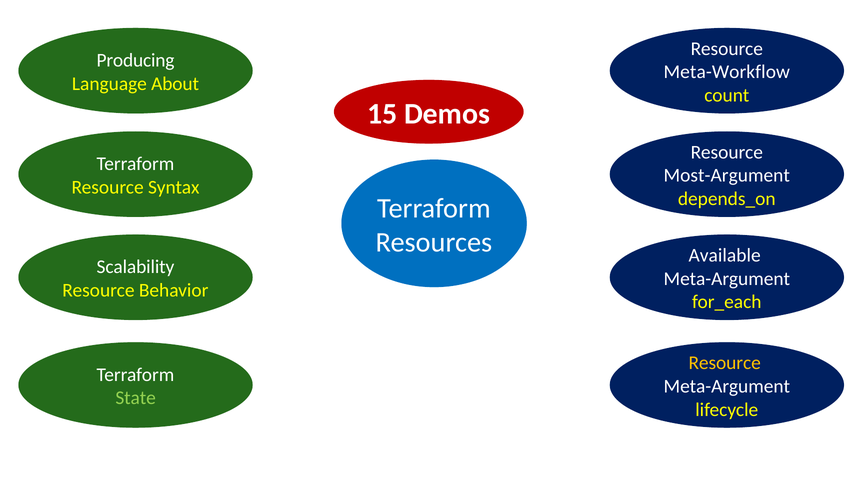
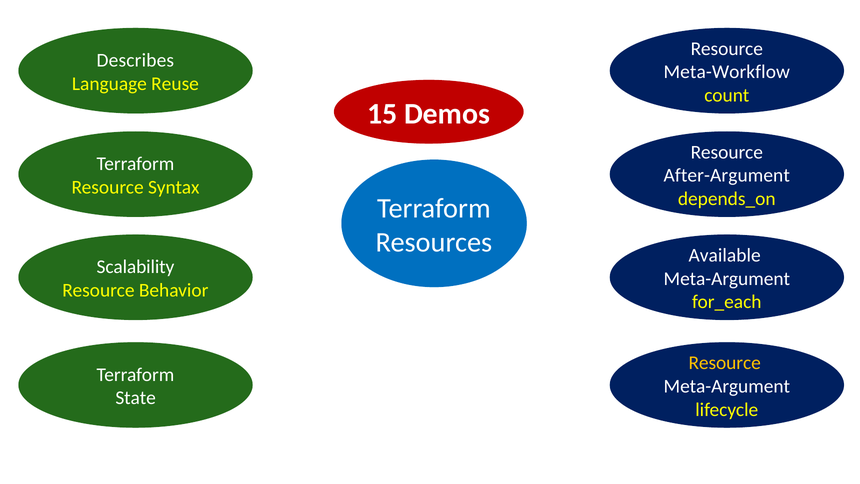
Producing: Producing -> Describes (135, 60)
About: About -> Reuse (175, 84)
Most-Argument: Most-Argument -> After-Argument (727, 175)
State colour: light green -> white (136, 398)
